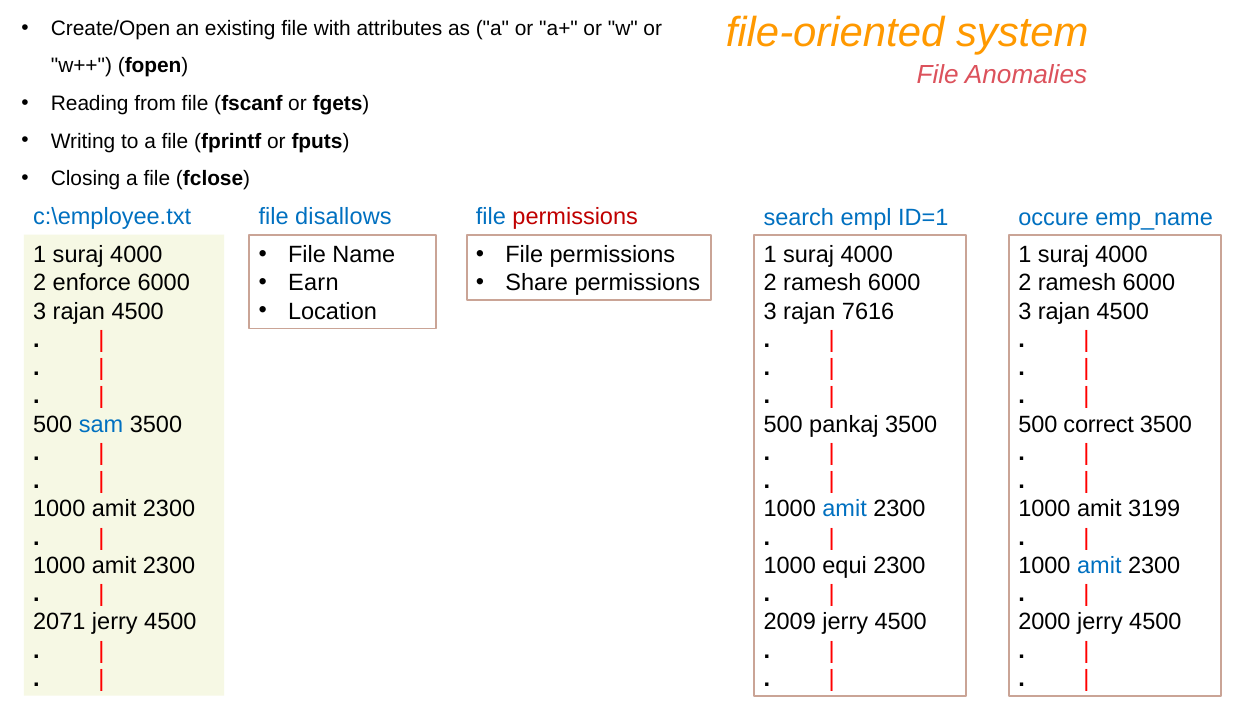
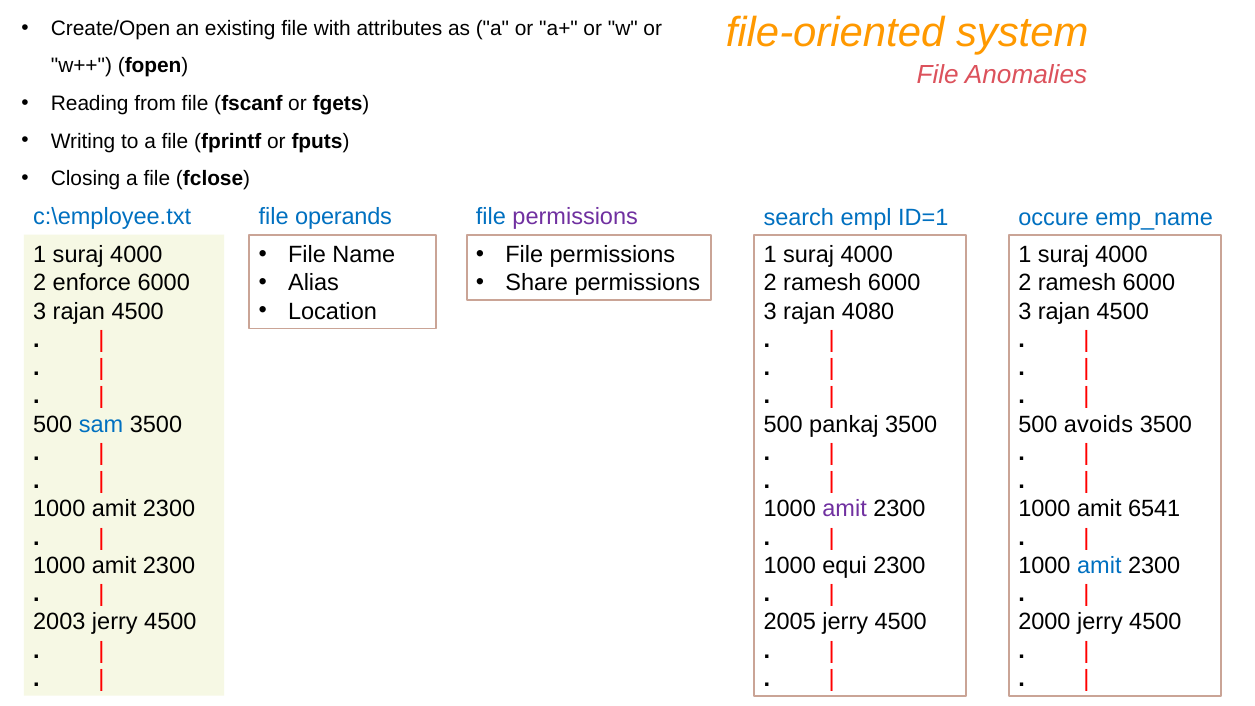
disallows: disallows -> operands (344, 217)
permissions colour: red -> purple (575, 217)
Earn: Earn -> Alias (314, 283)
7616: 7616 -> 4080 (868, 311)
correct: correct -> avoids (1098, 424)
amit colour: blue -> purple (845, 509)
3199: 3199 -> 6541 (1154, 509)
2071: 2071 -> 2003 (59, 622)
2009: 2009 -> 2005 (790, 622)
